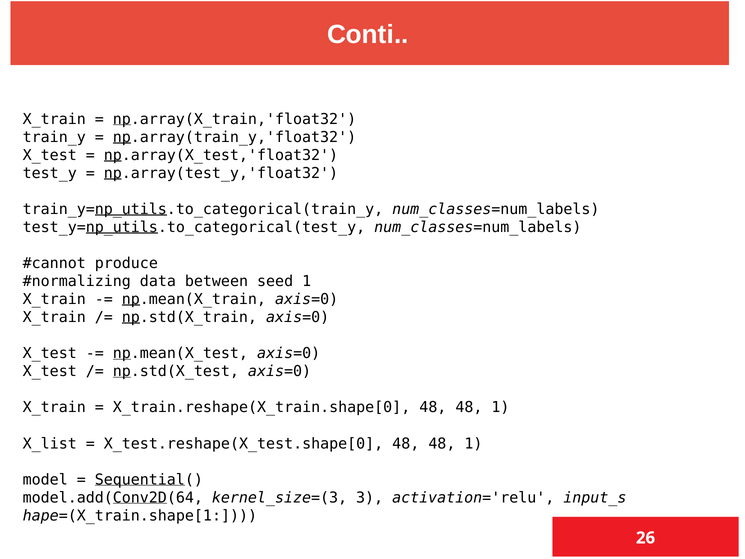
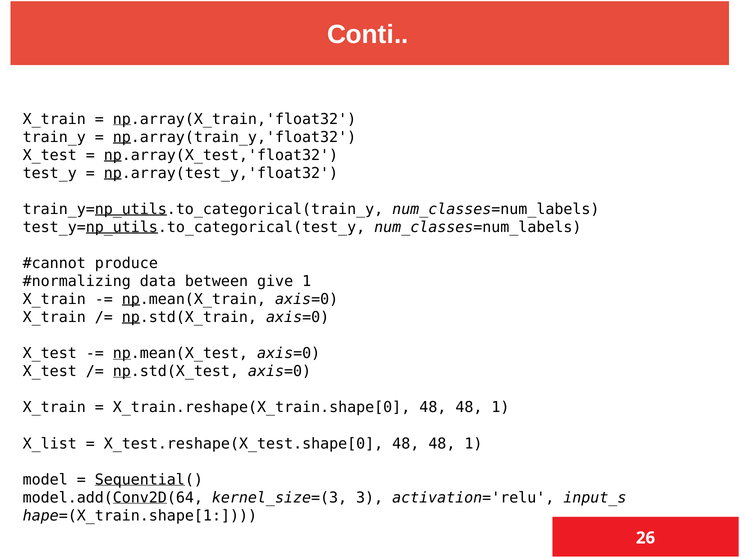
seed: seed -> give (275, 281)
